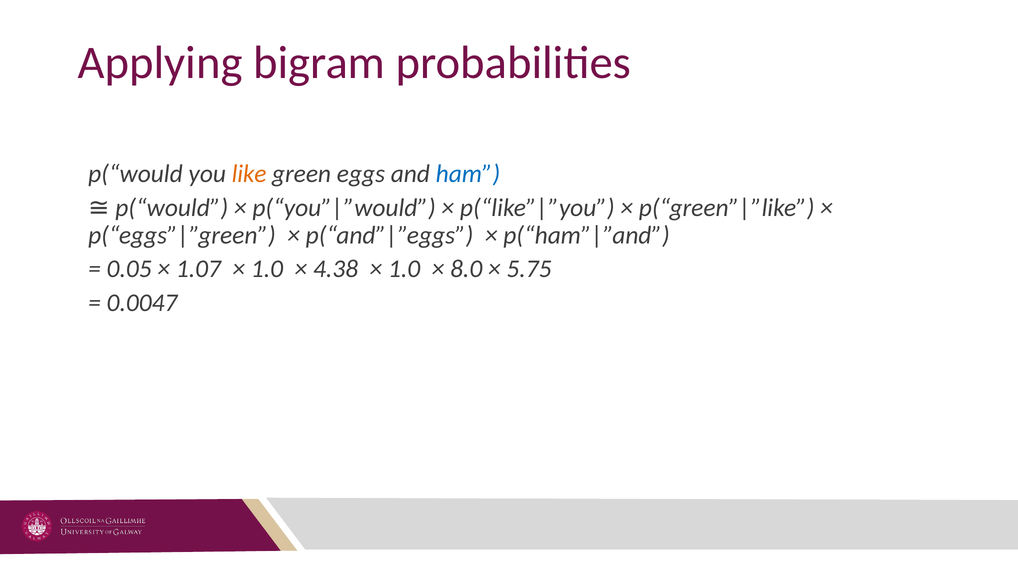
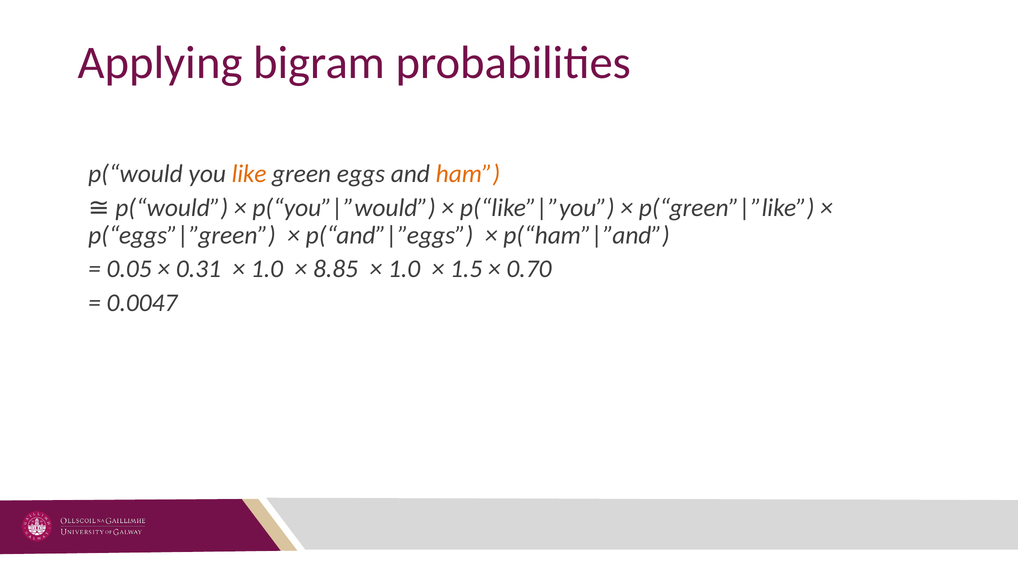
ham colour: blue -> orange (468, 174)
1.07: 1.07 -> 0.31 (198, 269)
4.38: 4.38 -> 8.85 (336, 269)
8.0: 8.0 -> 1.5 (466, 269)
5.75: 5.75 -> 0.70 (529, 269)
